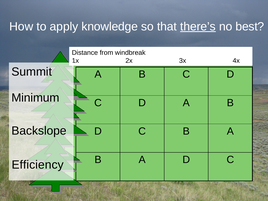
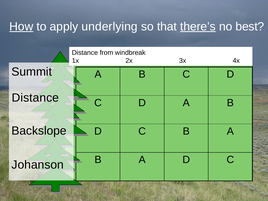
How underline: none -> present (21, 27)
knowledge: knowledge -> underlying (110, 27)
Minimum: Minimum -> Distance (35, 98)
Efficiency: Efficiency -> Johanson (38, 165)
